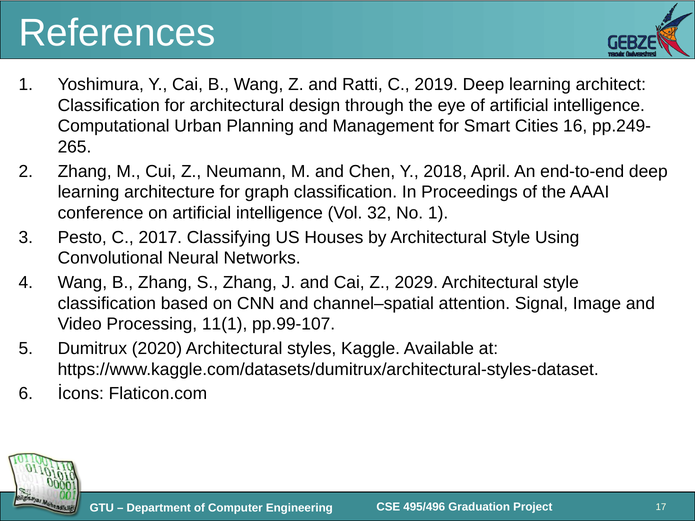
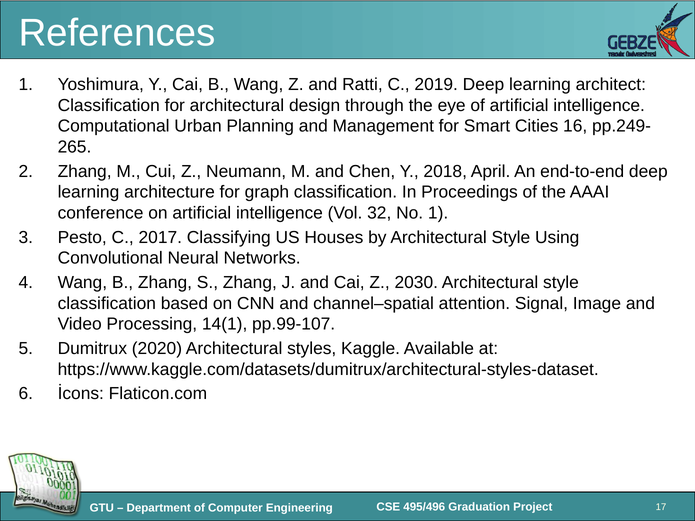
2029: 2029 -> 2030 (416, 283)
11(1: 11(1 -> 14(1 (225, 324)
